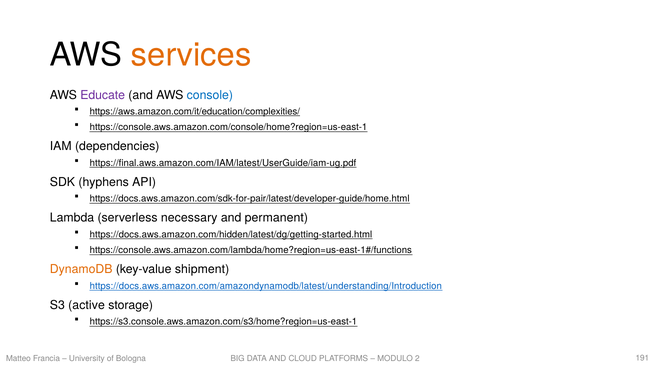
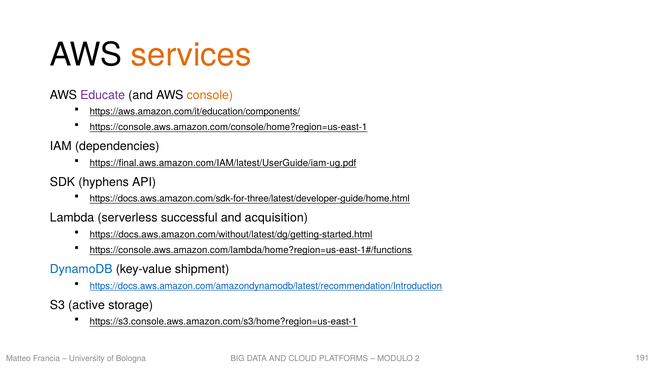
console colour: blue -> orange (210, 95)
https://aws.amazon.com/it/education/complexities/: https://aws.amazon.com/it/education/complexities/ -> https://aws.amazon.com/it/education/components/ (195, 111)
https://docs.aws.amazon.com/sdk-for-pair/latest/developer-guide/home.html: https://docs.aws.amazon.com/sdk-for-pair/latest/developer-guide/home.html -> https://docs.aws.amazon.com/sdk-for-three/latest/developer-guide/home.html (250, 199)
necessary: necessary -> successful (189, 218)
permanent: permanent -> acquisition (276, 218)
https://docs.aws.amazon.com/hidden/latest/dg/getting-started.html: https://docs.aws.amazon.com/hidden/latest/dg/getting-started.html -> https://docs.aws.amazon.com/without/latest/dg/getting-started.html (231, 234)
DynamoDB colour: orange -> blue (81, 269)
https://docs.aws.amazon.com/amazondynamodb/latest/understanding/Introduction: https://docs.aws.amazon.com/amazondynamodb/latest/understanding/Introduction -> https://docs.aws.amazon.com/amazondynamodb/latest/recommendation/Introduction (266, 286)
